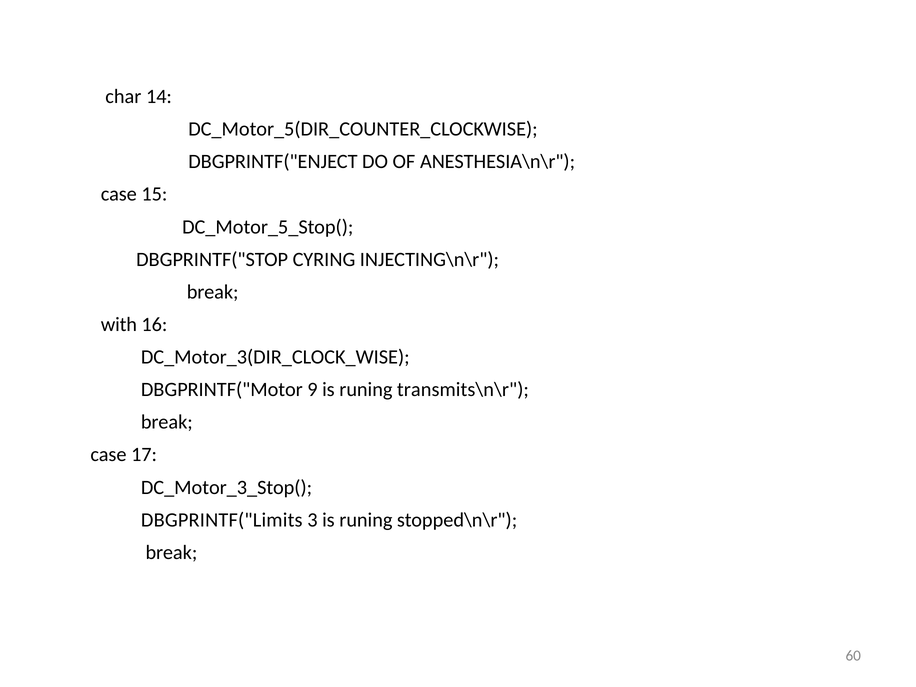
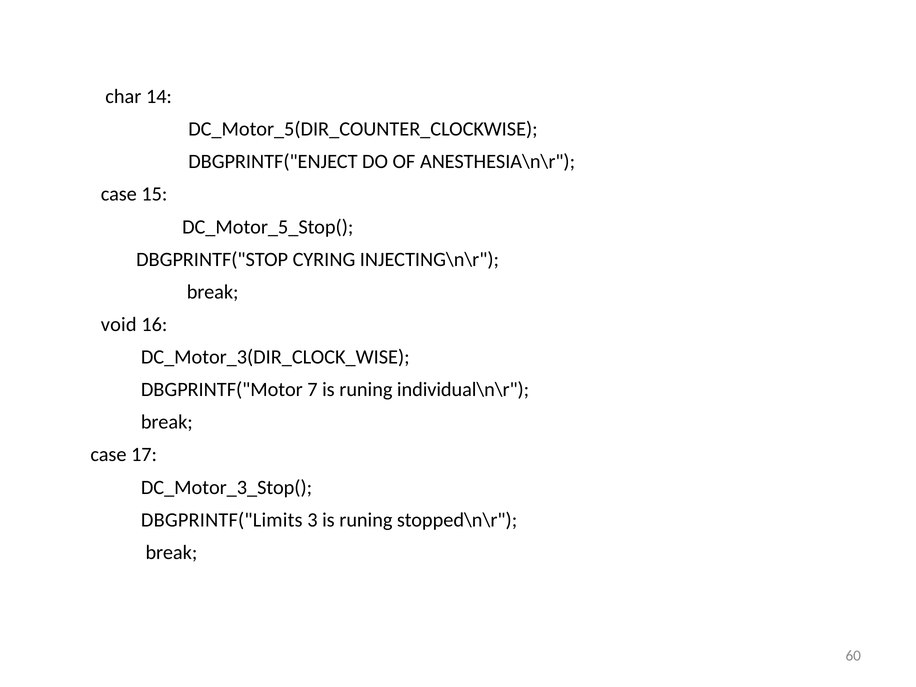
with: with -> void (119, 325)
9: 9 -> 7 (312, 390)
transmits\n\r: transmits\n\r -> individual\n\r (463, 390)
